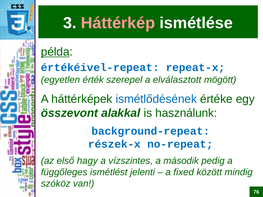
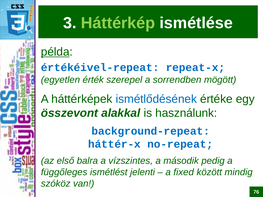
Háttérkép colour: pink -> light green (118, 23)
elválasztott: elválasztott -> sorrendben (177, 80)
részek-x: részek-x -> háttér-x (114, 144)
hagy: hagy -> balra (87, 161)
